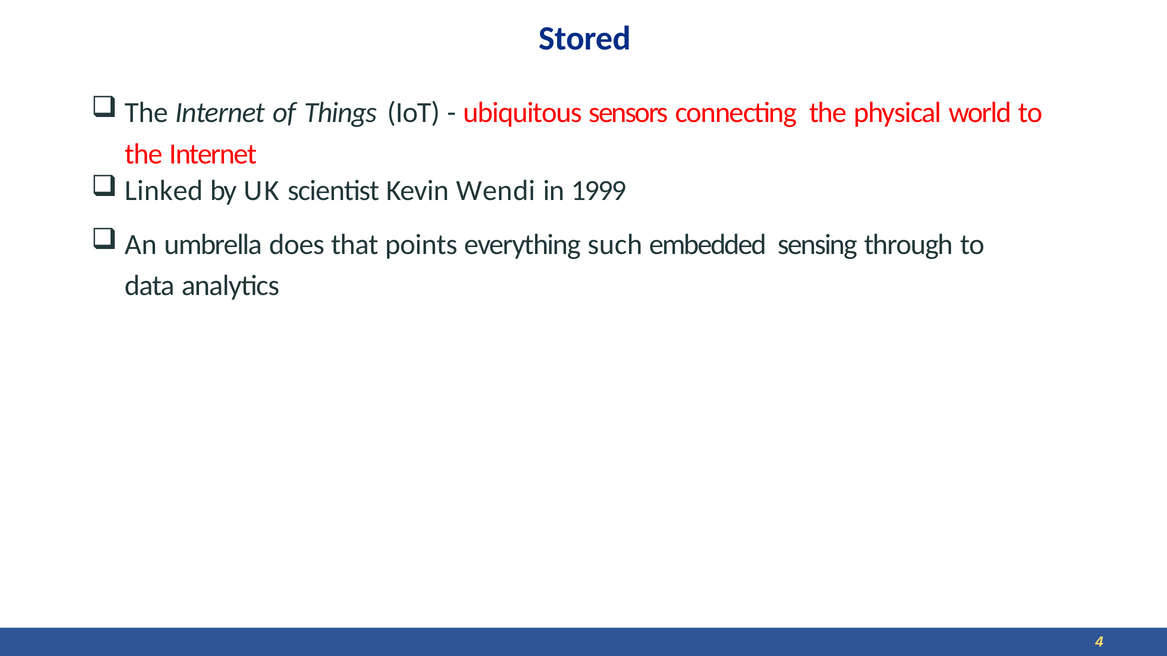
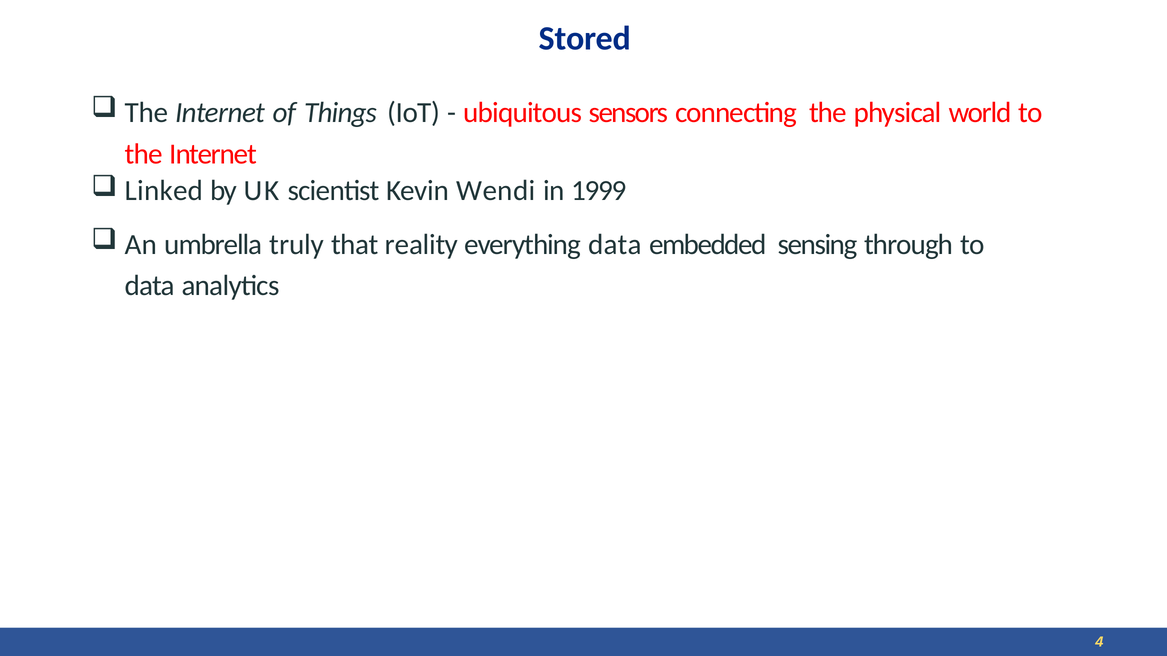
does: does -> truly (297, 245)
points: points -> reality (422, 245)
everything such: such -> data (615, 245)
